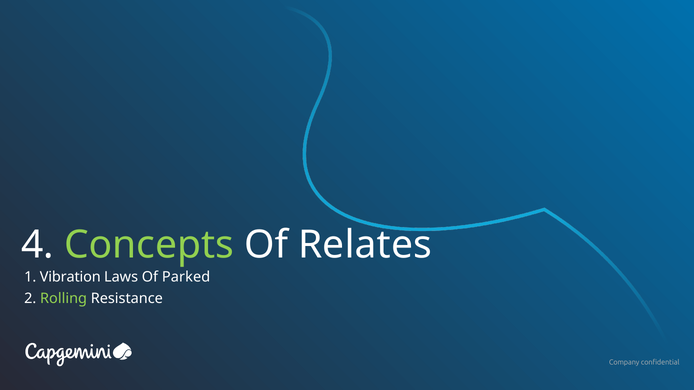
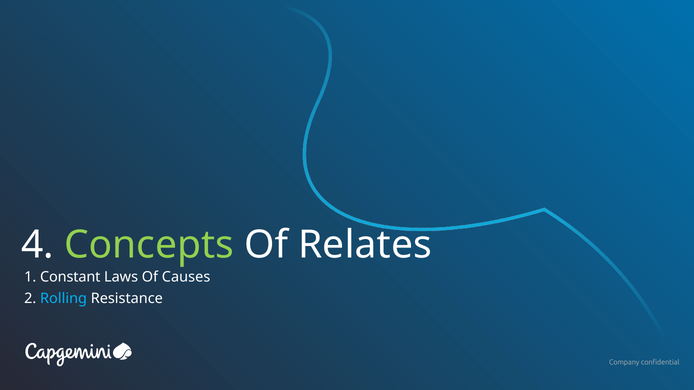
Vibration: Vibration -> Constant (70, 277)
Parked: Parked -> Causes (186, 277)
Rolling colour: light green -> light blue (64, 299)
